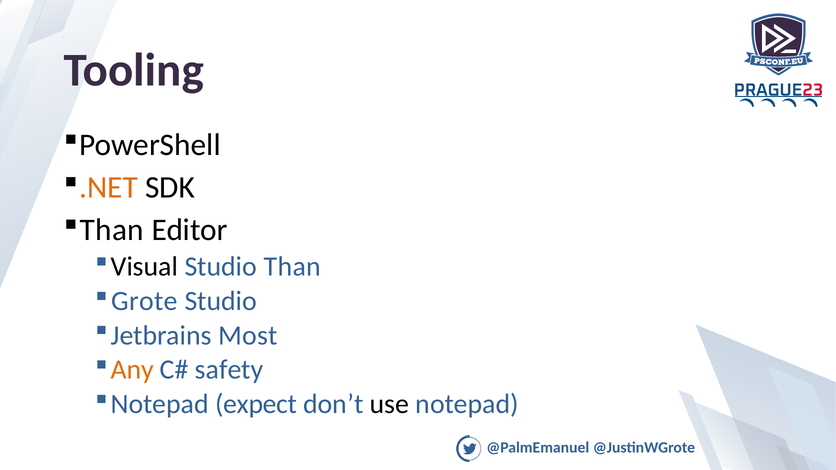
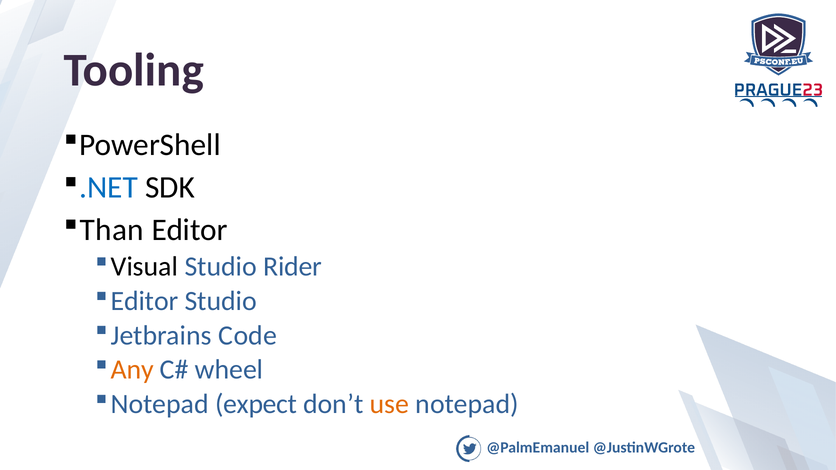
.NET colour: orange -> blue (109, 188)
Studio Than: Than -> Rider (293, 267)
Grote: Grote -> Editor (145, 301)
Most: Most -> Code (248, 336)
safety: safety -> wheel (229, 370)
use colour: black -> orange (389, 404)
